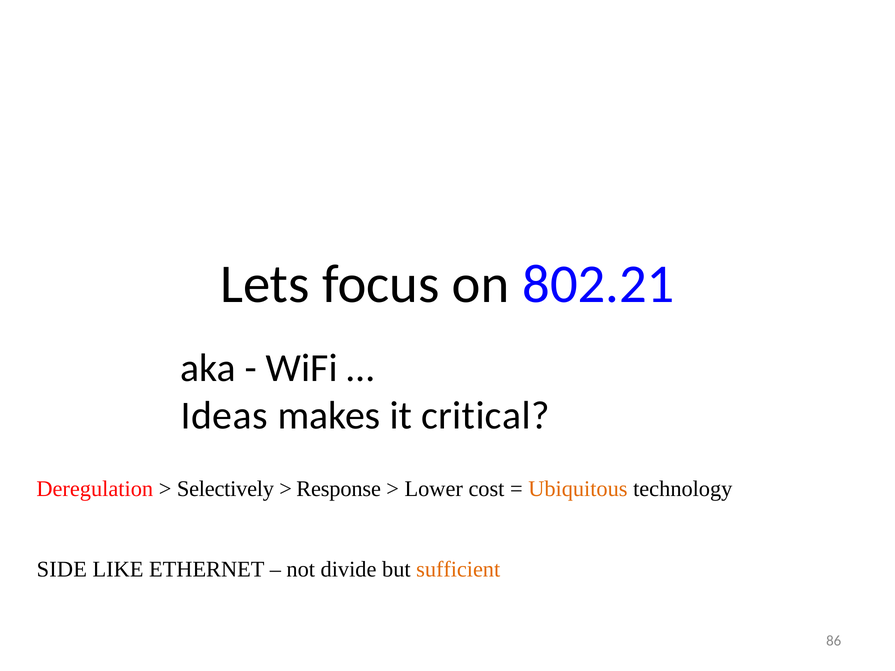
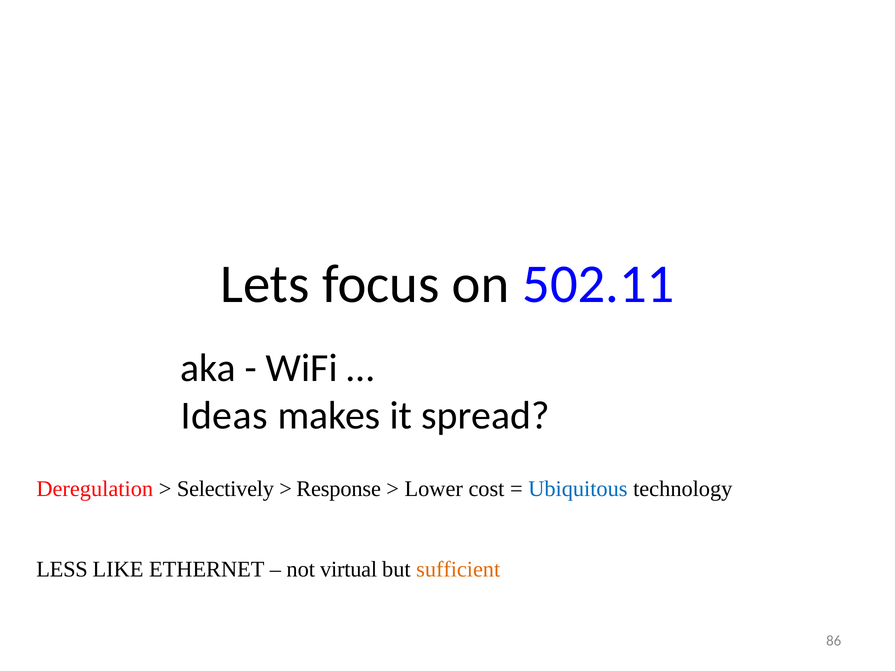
802.21: 802.21 -> 502.11 (598, 284)
critical: critical -> spread (485, 416)
Ubiquitous colour: orange -> blue (578, 489)
SIDE: SIDE -> LESS (62, 570)
divide: divide -> virtual (349, 570)
